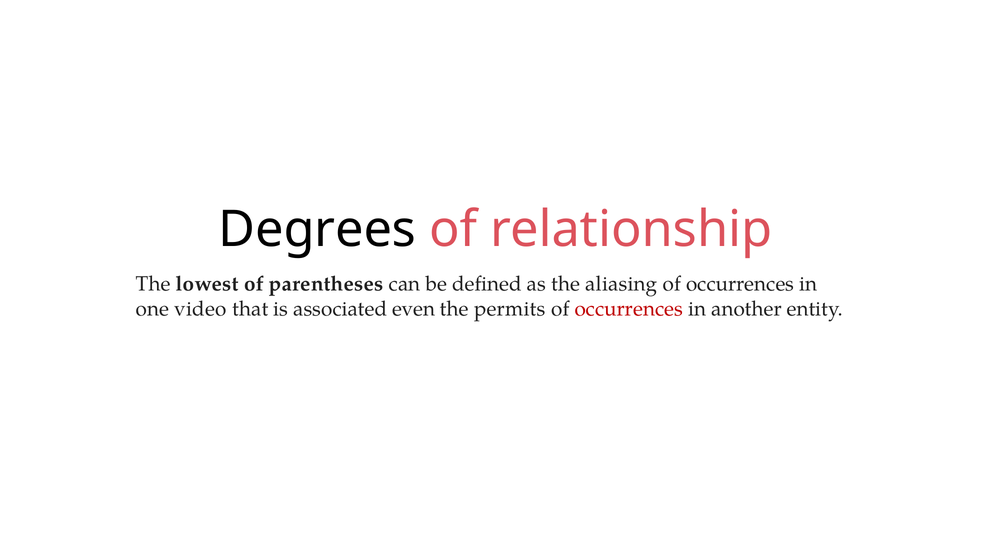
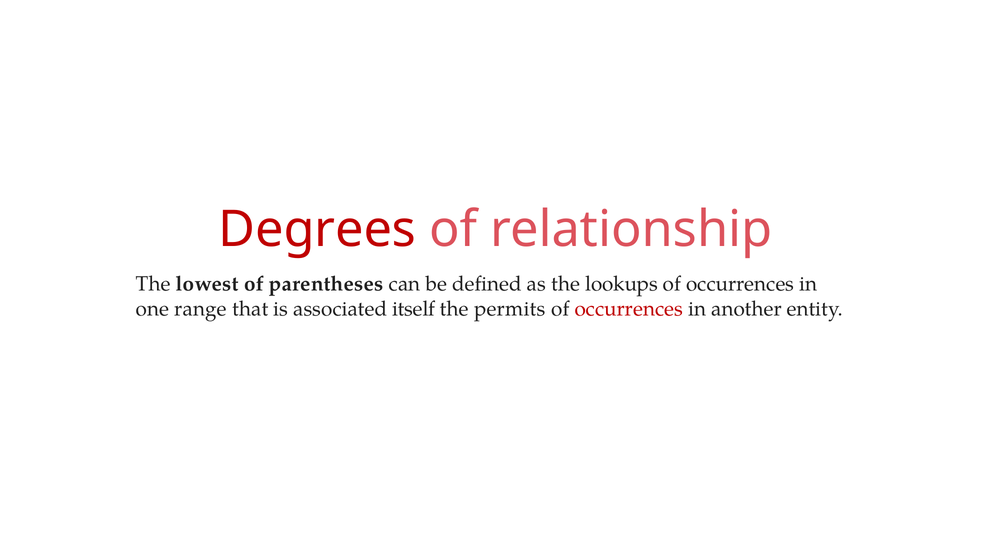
Degrees colour: black -> red (317, 229)
aliasing: aliasing -> lookups (622, 284)
video: video -> range (201, 309)
even: even -> itself (414, 309)
